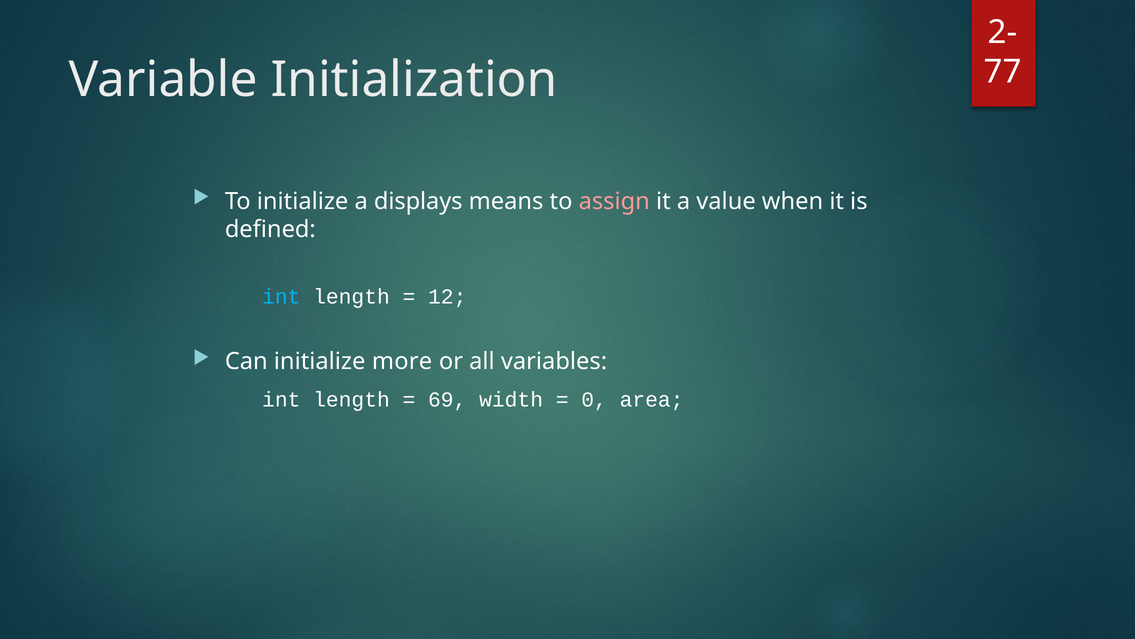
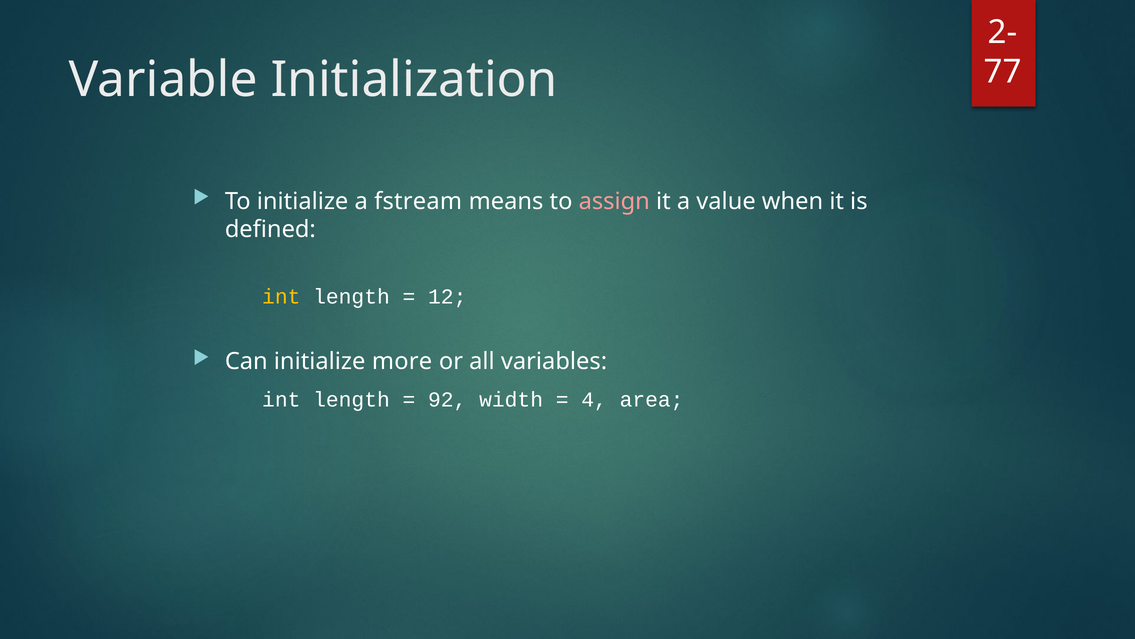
displays: displays -> fstream (418, 201)
int colour: light blue -> yellow (281, 296)
69: 69 -> 92 (447, 400)
0: 0 -> 4 (594, 400)
